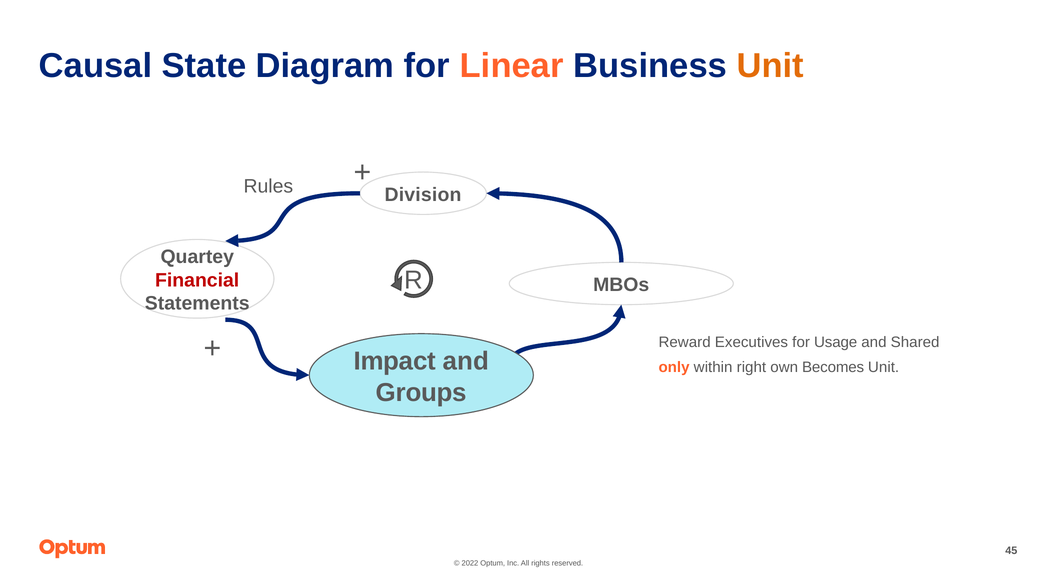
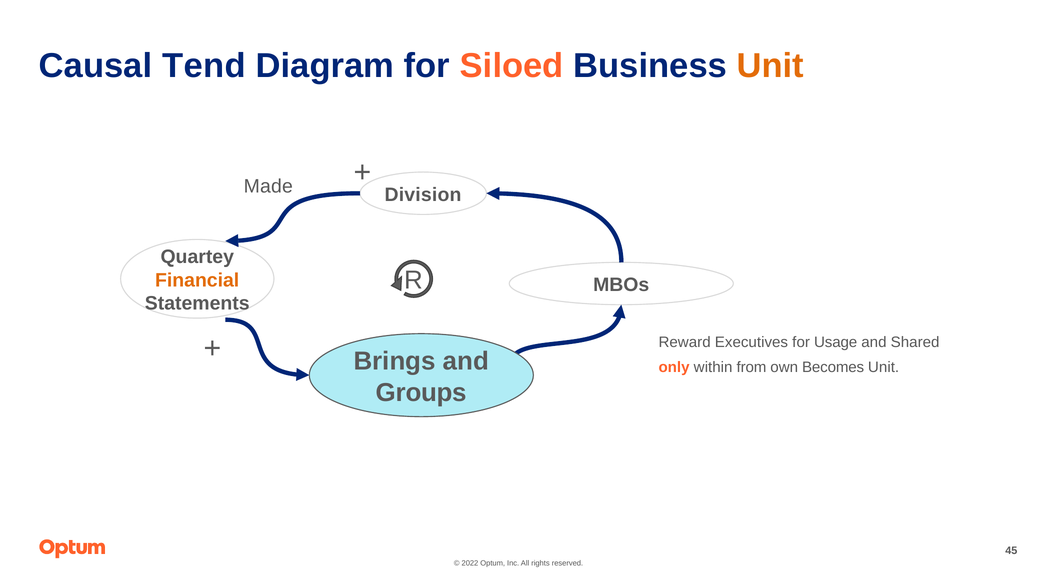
State: State -> Tend (204, 66)
Linear: Linear -> Siloed (512, 66)
Rules: Rules -> Made (268, 186)
Financial colour: red -> orange (197, 280)
Impact: Impact -> Brings (395, 362)
right: right -> from (751, 367)
